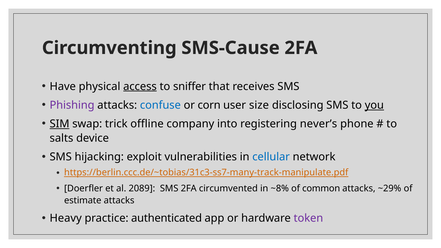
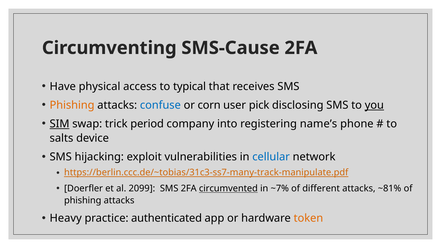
access underline: present -> none (140, 86)
sniffer: sniffer -> typical (190, 86)
Phishing colour: purple -> orange (72, 105)
size: size -> pick (259, 105)
offline: offline -> period (147, 124)
never’s: never’s -> name’s (319, 124)
2089: 2089 -> 2099 (142, 189)
circumvented underline: none -> present (228, 189)
~8%: ~8% -> ~7% (280, 189)
common: common -> different (321, 189)
~29%: ~29% -> ~81% (390, 189)
estimate: estimate -> phishing (83, 201)
token colour: purple -> orange (308, 218)
